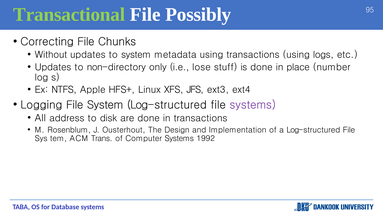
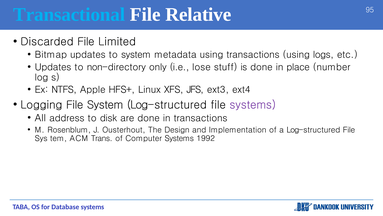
Transactional colour: light green -> light blue (69, 15)
Possibly: Possibly -> Relative (198, 15)
Correcting: Correcting -> Discarded (47, 42)
Chunks: Chunks -> Limited (117, 42)
Without: Without -> Bitmap (51, 54)
